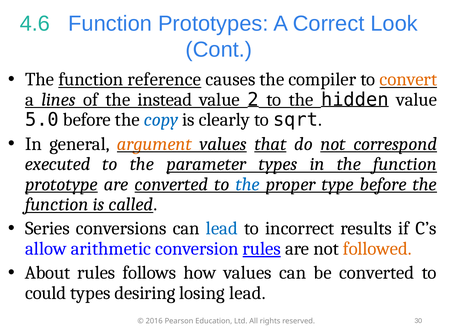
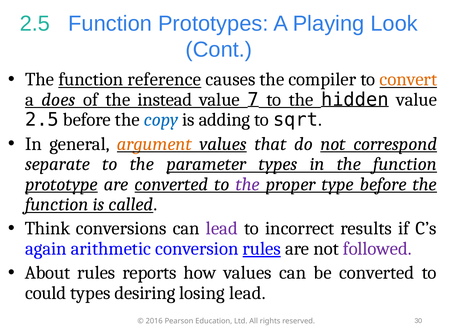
4.6: 4.6 -> 2.5 (35, 24)
Correct: Correct -> Playing (329, 24)
lines: lines -> does (58, 100)
2: 2 -> 7 (253, 100)
5.0: 5.0 -> 2.5 (42, 120)
clearly: clearly -> adding (224, 120)
that underline: present -> none (270, 144)
executed: executed -> separate (58, 164)
the colour: blue -> purple (248, 185)
Series: Series -> Think (47, 229)
lead colour: blue -> purple (222, 229)
allow: allow -> again (46, 249)
followed colour: orange -> purple (377, 249)
follows: follows -> reports (149, 273)
